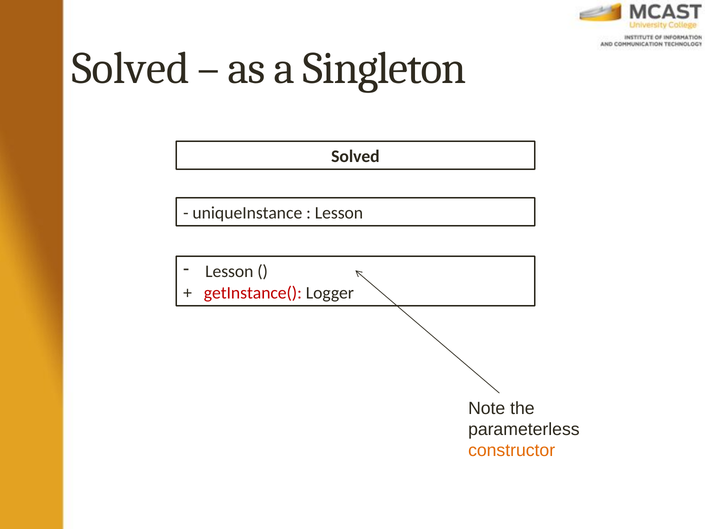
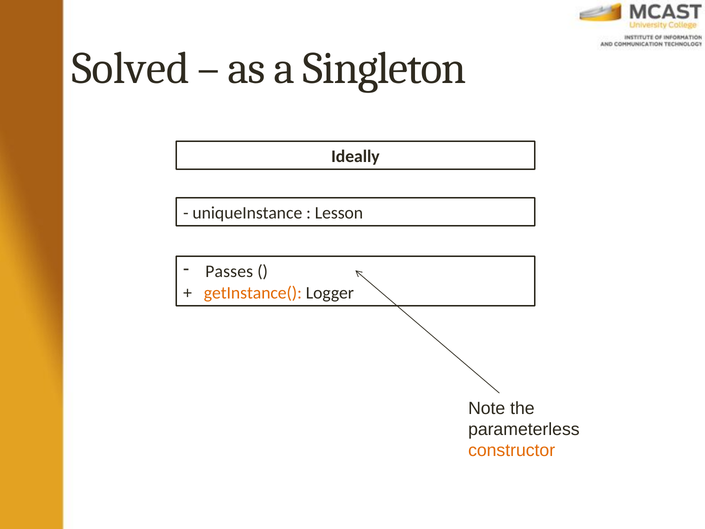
Solved: Solved -> Ideally (355, 156)
Lesson: Lesson -> Passes (229, 272)
getInstance( colour: red -> orange (253, 293)
